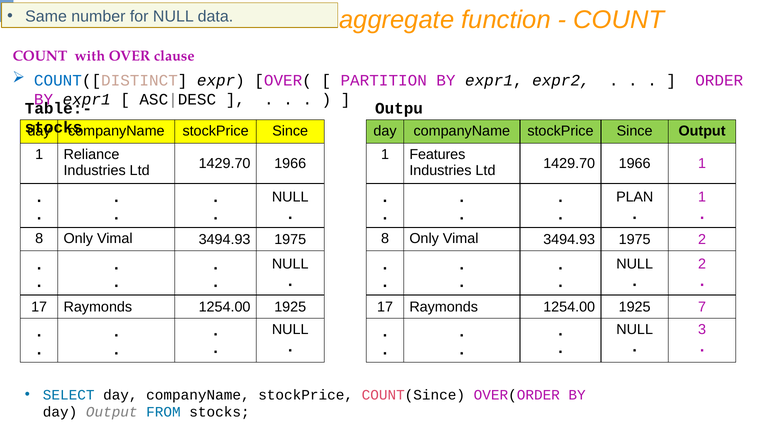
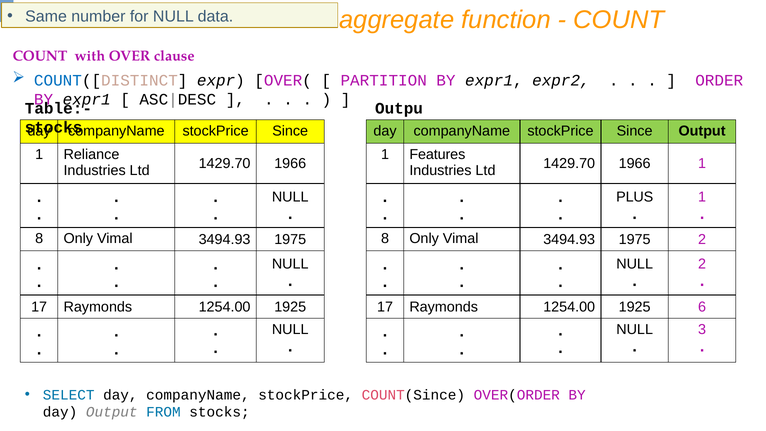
PLAN: PLAN -> PLUS (635, 197)
7: 7 -> 6 (702, 307)
